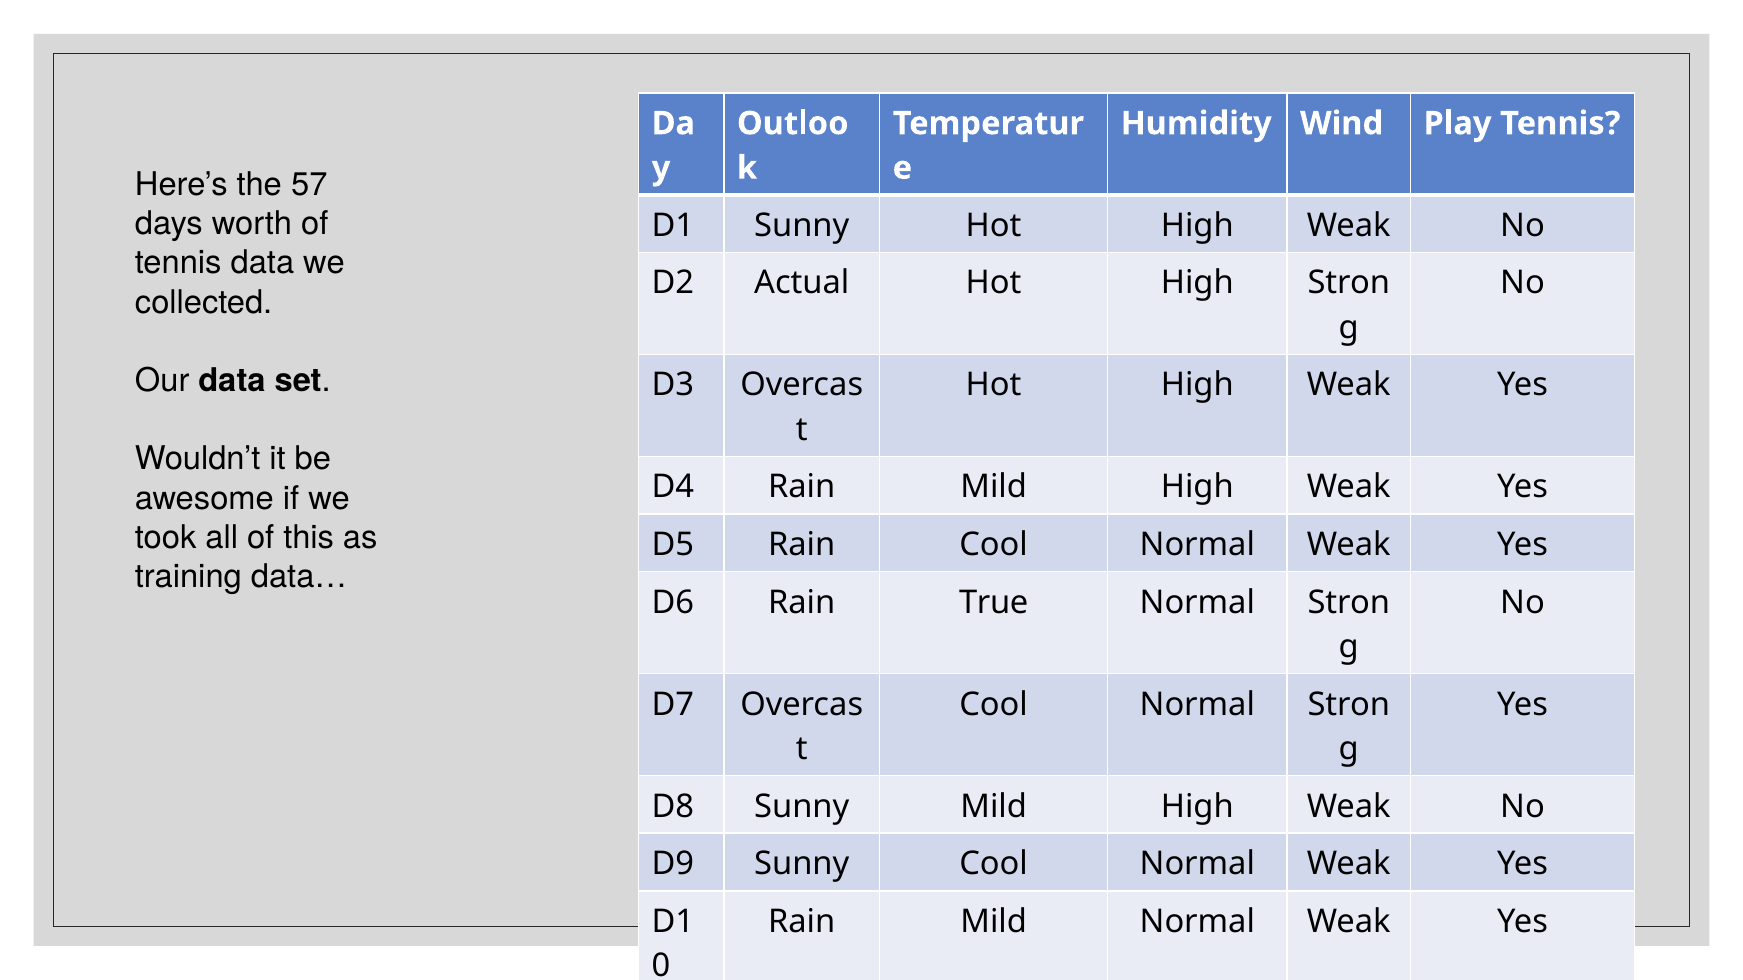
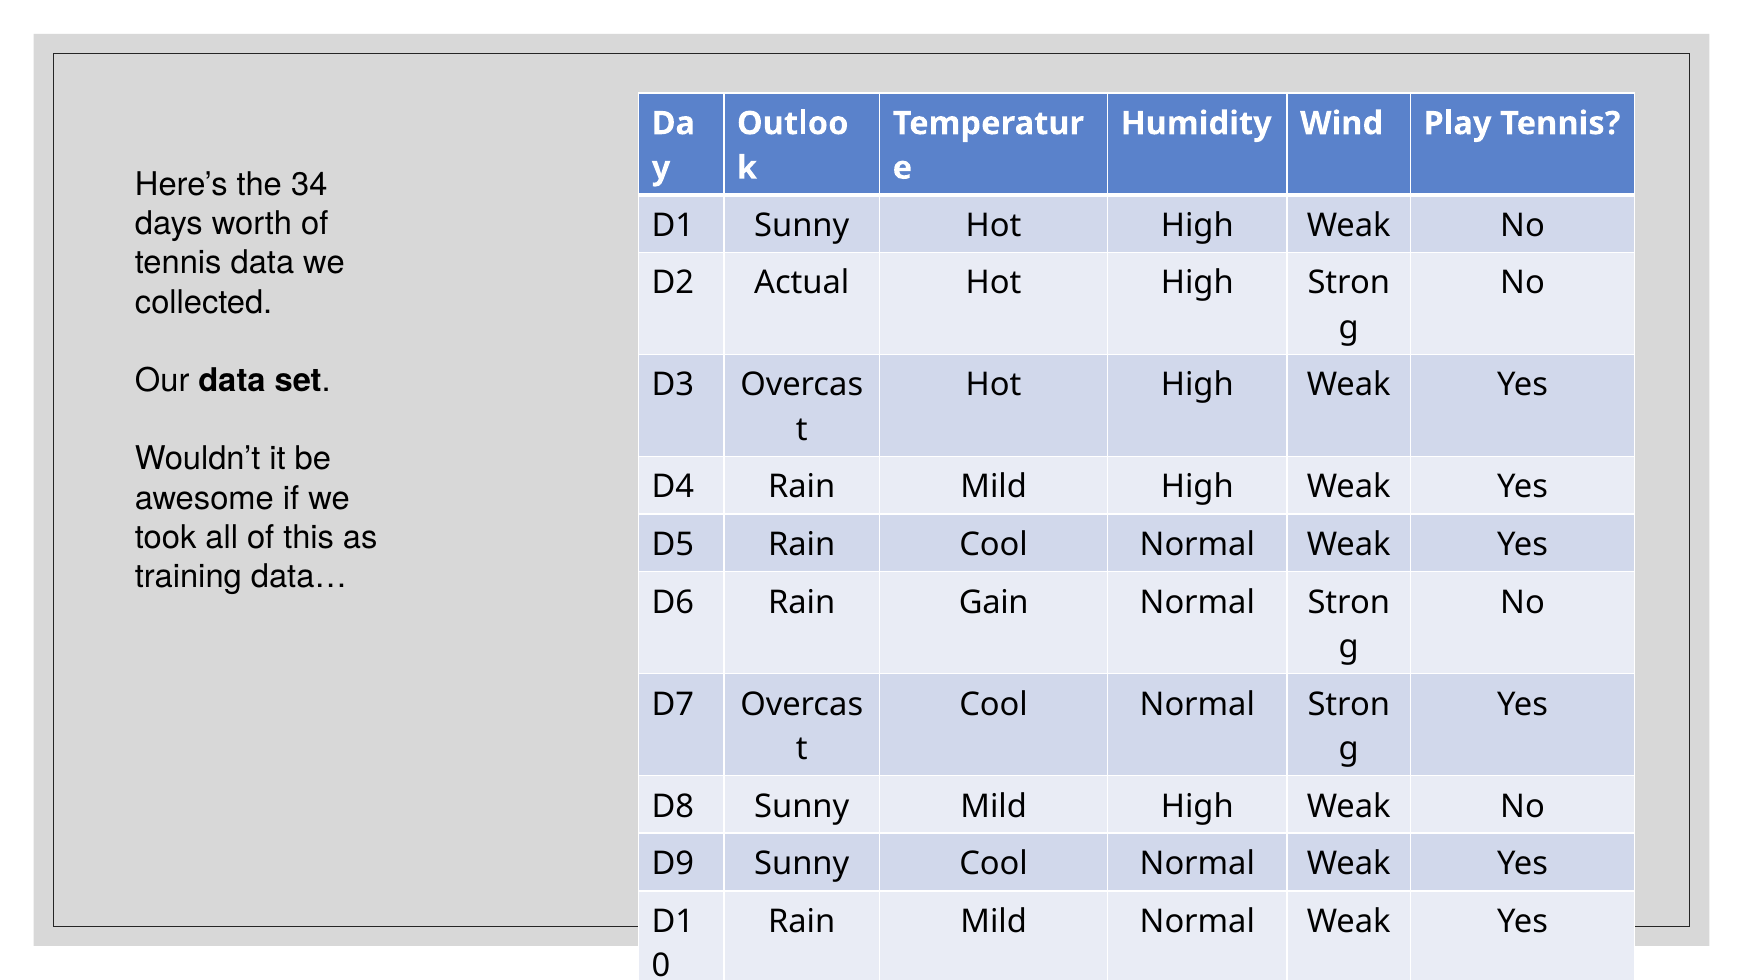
57: 57 -> 34 (309, 185)
True: True -> Gain (994, 602)
